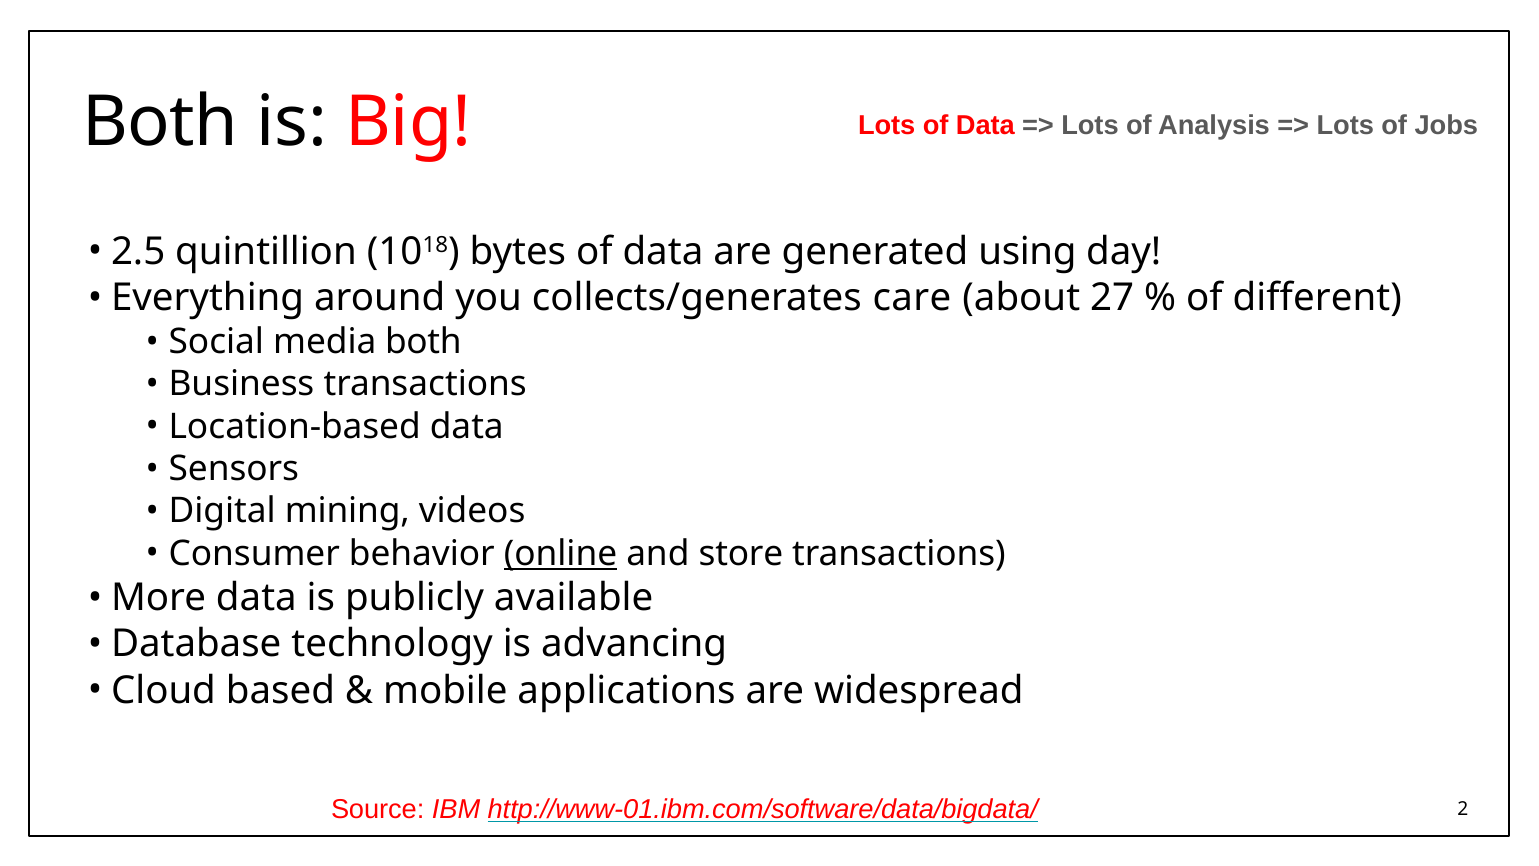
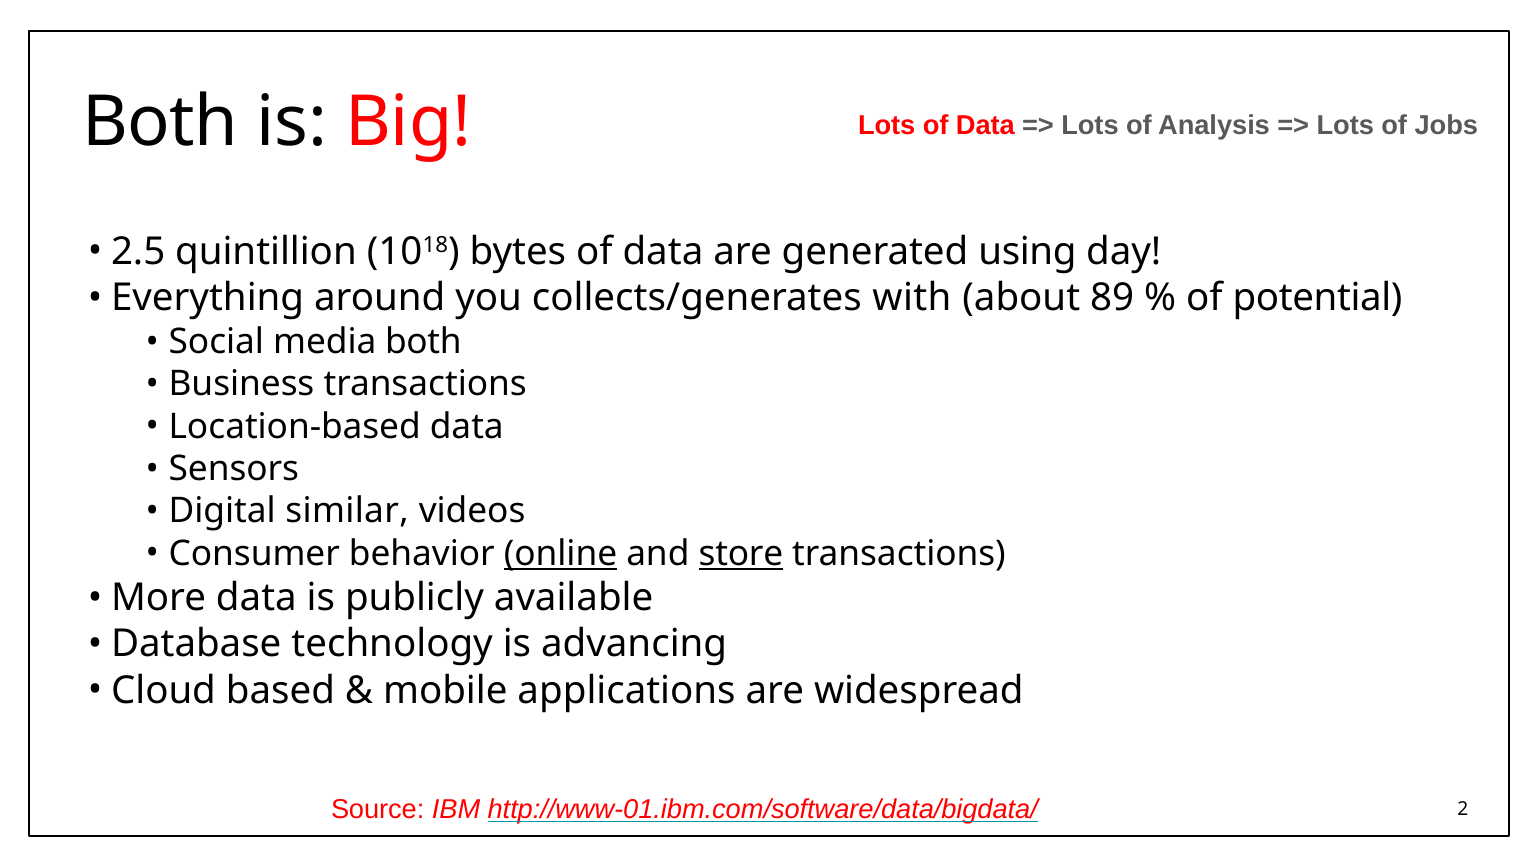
care: care -> with (912, 298)
27: 27 -> 89 (1112, 298)
different: different -> potential (1318, 298)
mining: mining -> similar (347, 511)
store underline: none -> present (741, 553)
